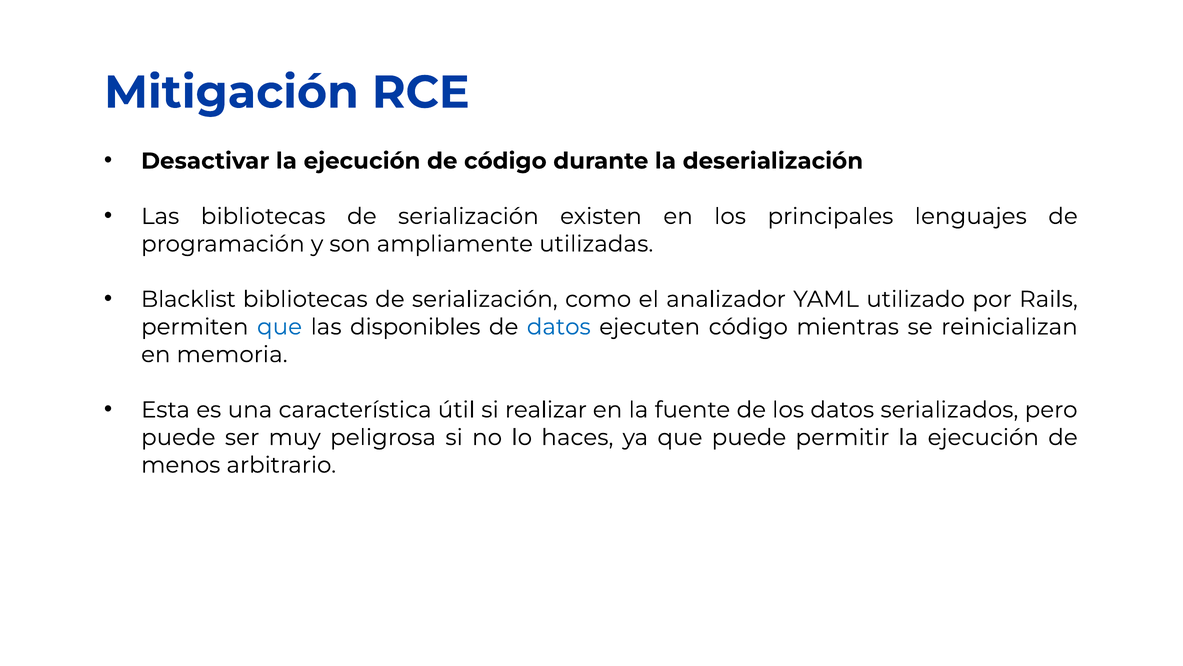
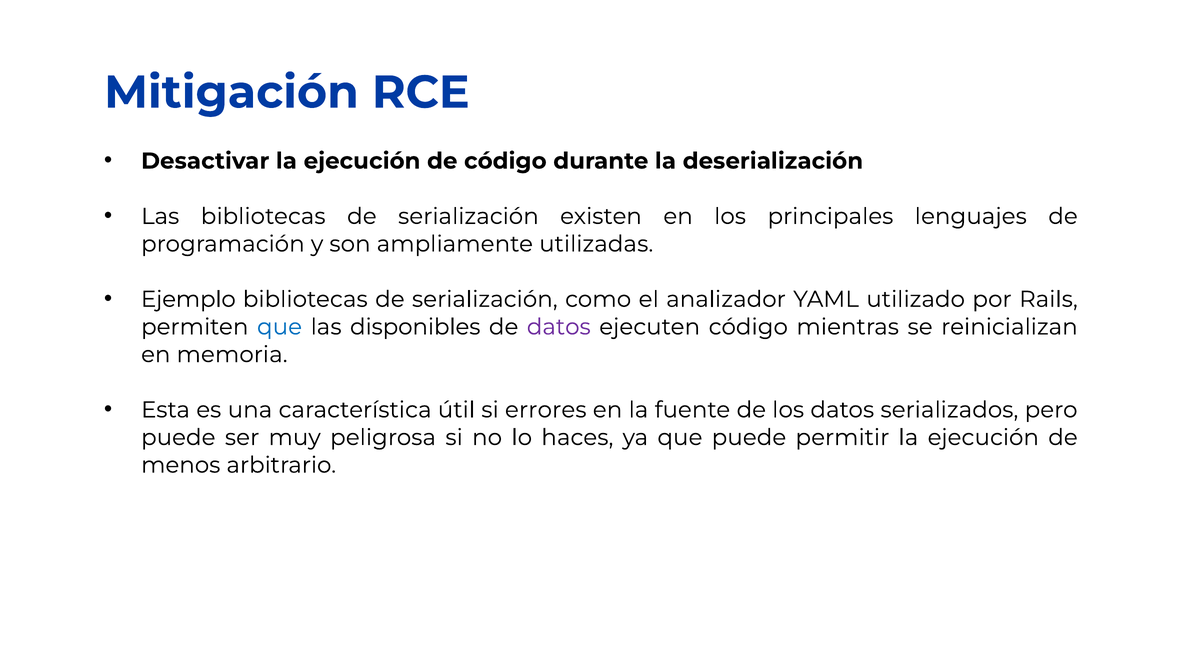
Blacklist: Blacklist -> Ejemplo (188, 299)
datos colour: blue -> purple (559, 327)
realizar: realizar -> errores (546, 409)
